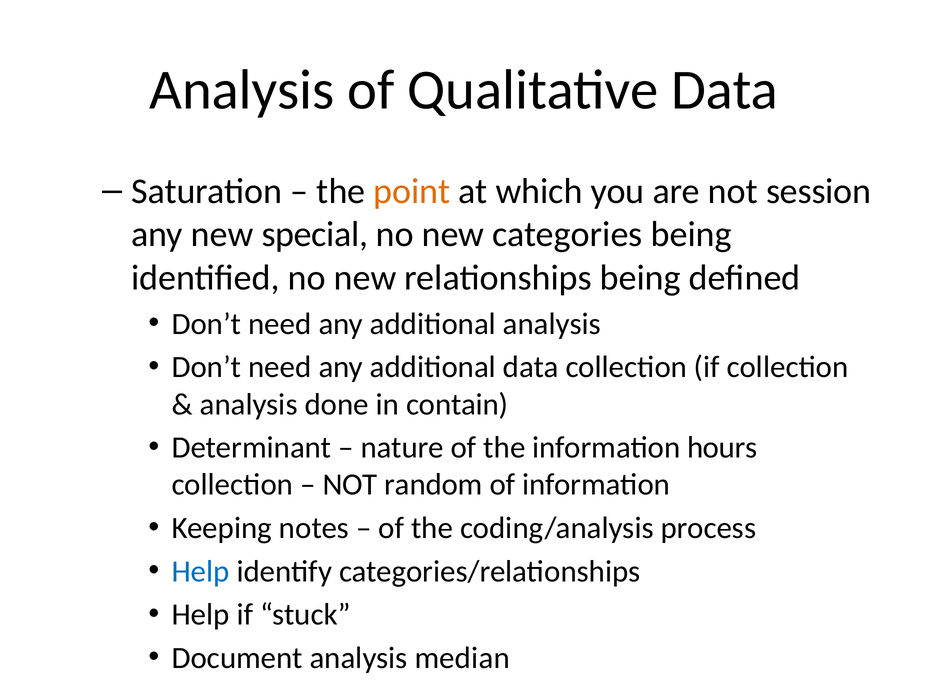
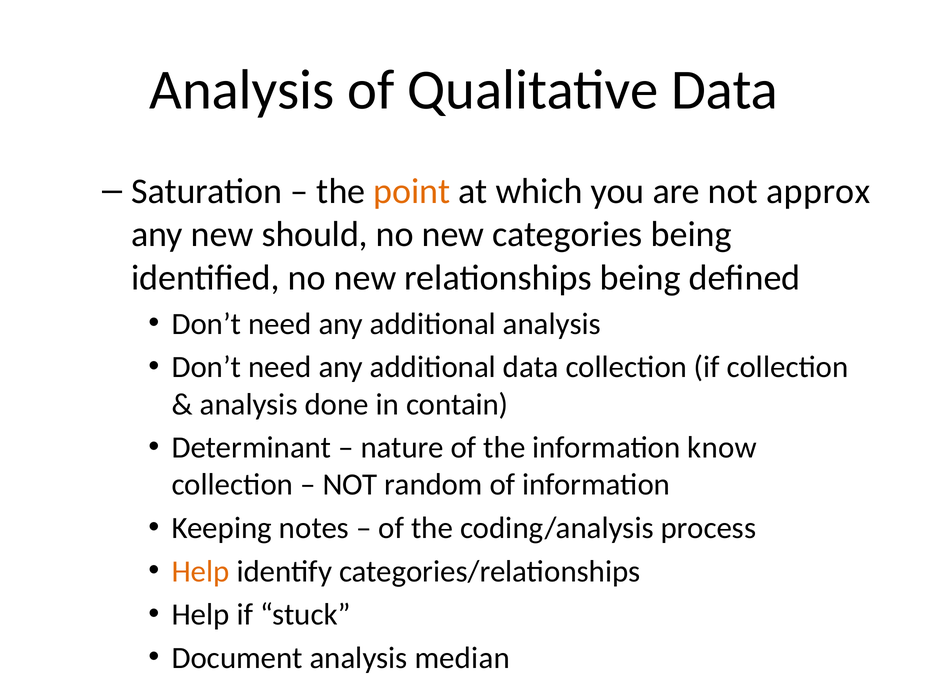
session: session -> approx (818, 191)
special: special -> should (315, 235)
hours: hours -> know (722, 448)
Help colour: blue -> orange (201, 571)
